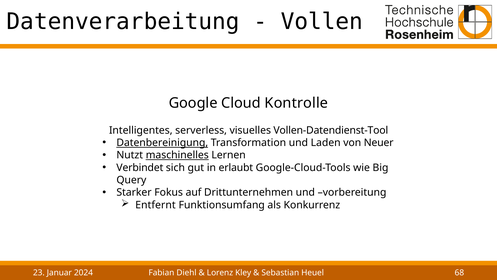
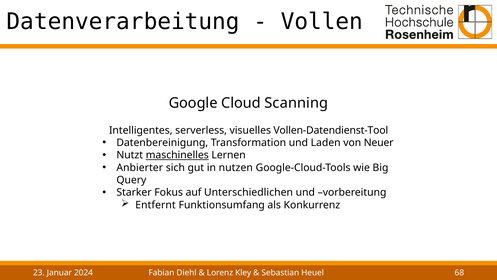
Kontrolle: Kontrolle -> Scanning (296, 103)
Datenbereinigung underline: present -> none (162, 143)
Verbindet: Verbindet -> Anbierter (140, 167)
erlaubt: erlaubt -> nutzen (236, 167)
Drittunternehmen: Drittunternehmen -> Unterschiedlichen (249, 192)
